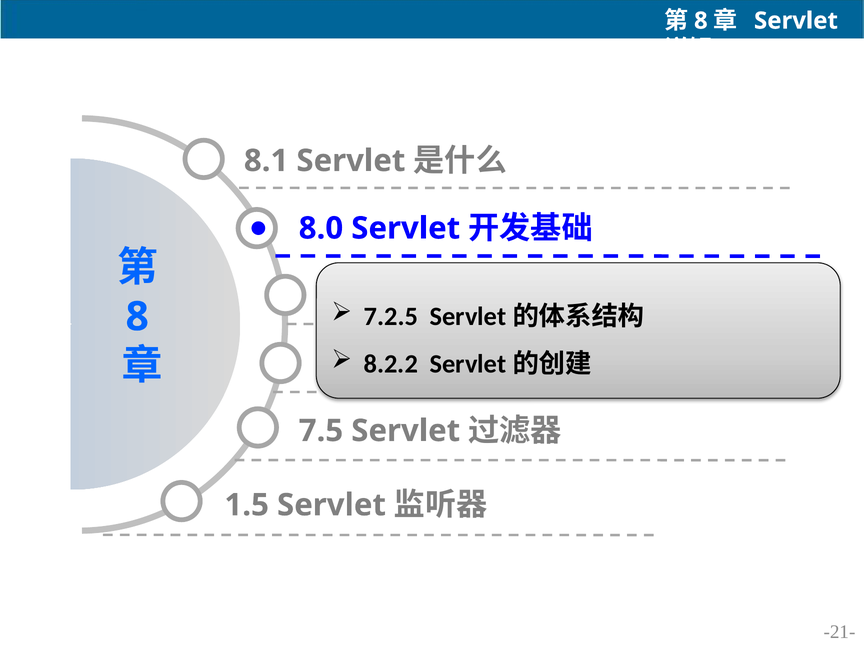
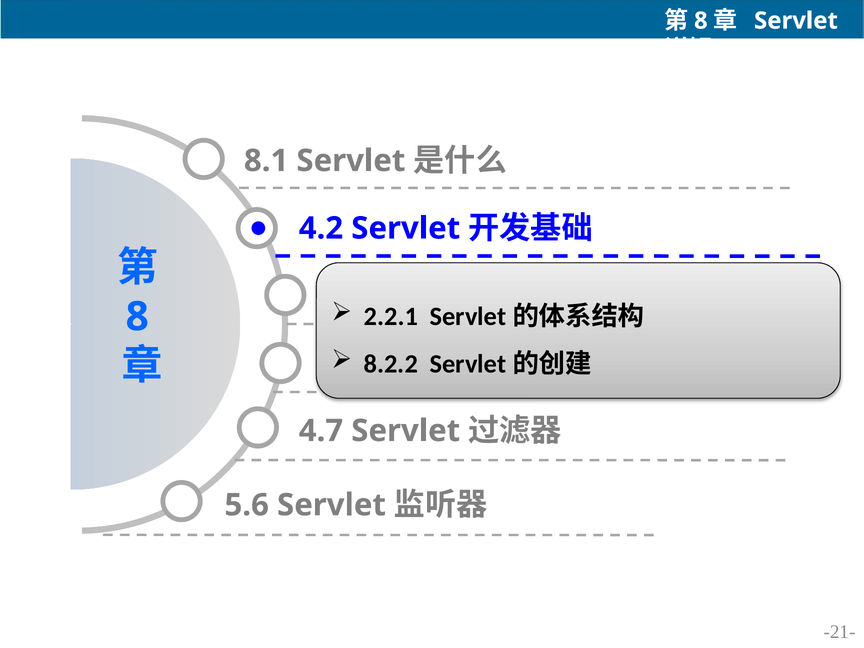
8.0: 8.0 -> 4.2 (321, 228)
7.2.5: 7.2.5 -> 2.2.1 (391, 317)
7.5: 7.5 -> 4.7 (321, 431)
1.5: 1.5 -> 5.6 (247, 505)
